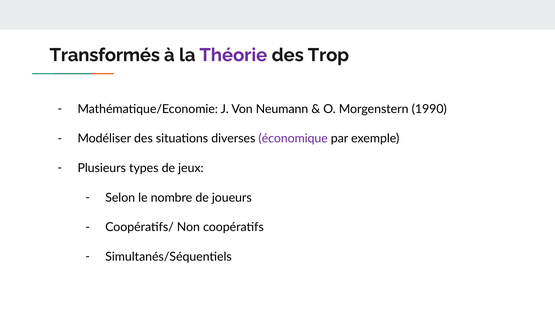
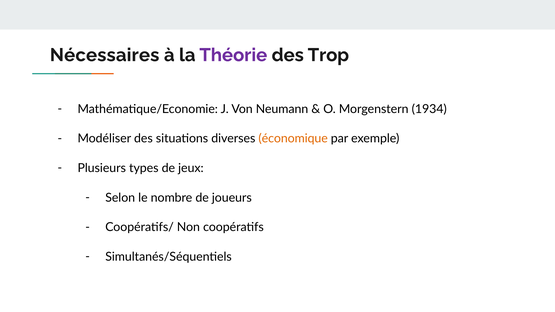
Transformés: Transformés -> Nécessaires (105, 55)
1990: 1990 -> 1934 (429, 109)
économique colour: purple -> orange (293, 139)
